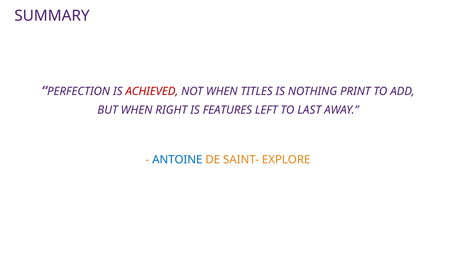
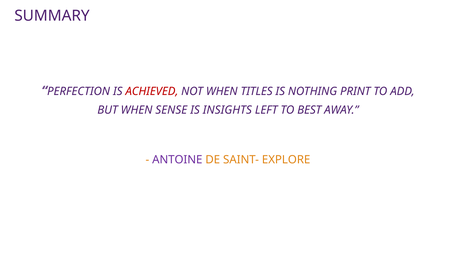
RIGHT: RIGHT -> SENSE (171, 110)
FEATURES: FEATURES -> INSIGHTS (227, 110)
LAST: LAST -> BEST (309, 110)
ANTOINE colour: blue -> purple (177, 160)
